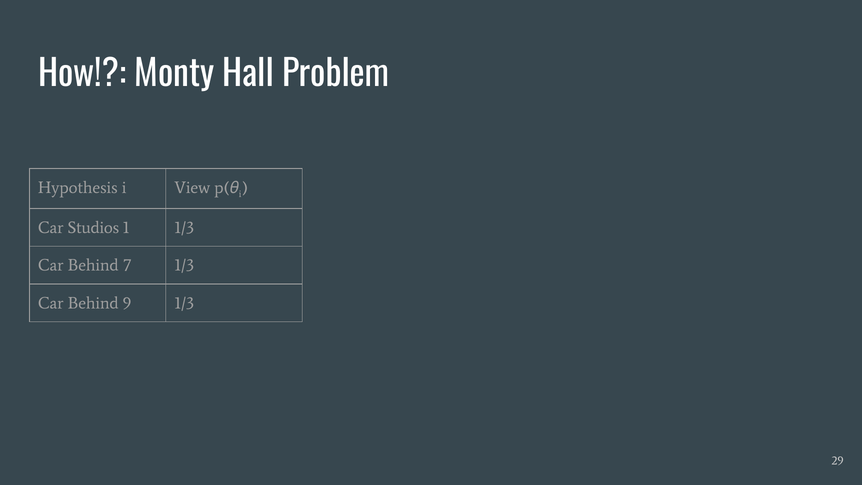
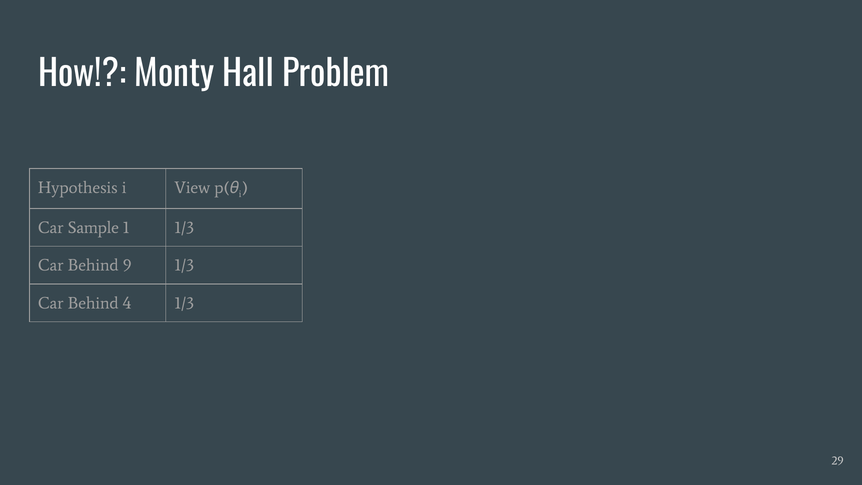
Studios: Studios -> Sample (93, 228)
7: 7 -> 9 (127, 265)
9: 9 -> 4 (127, 303)
